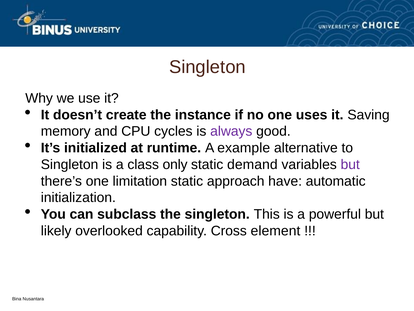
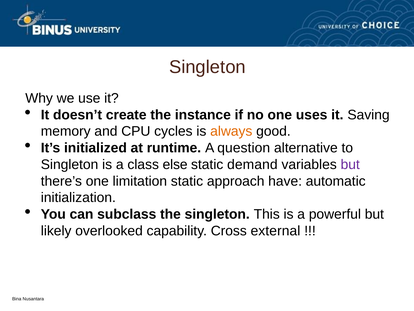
always colour: purple -> orange (231, 131)
example: example -> question (244, 148)
only: only -> else (175, 164)
element: element -> external (276, 231)
